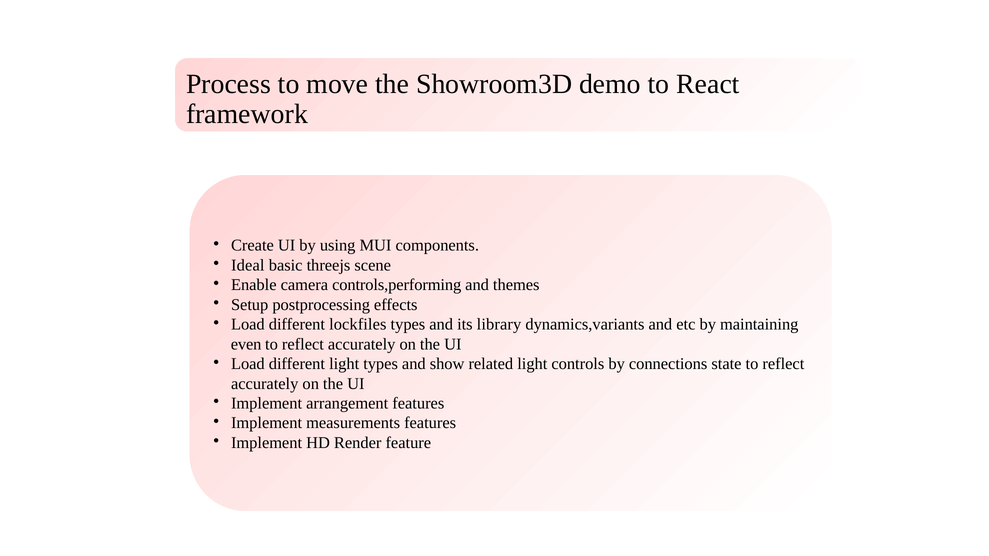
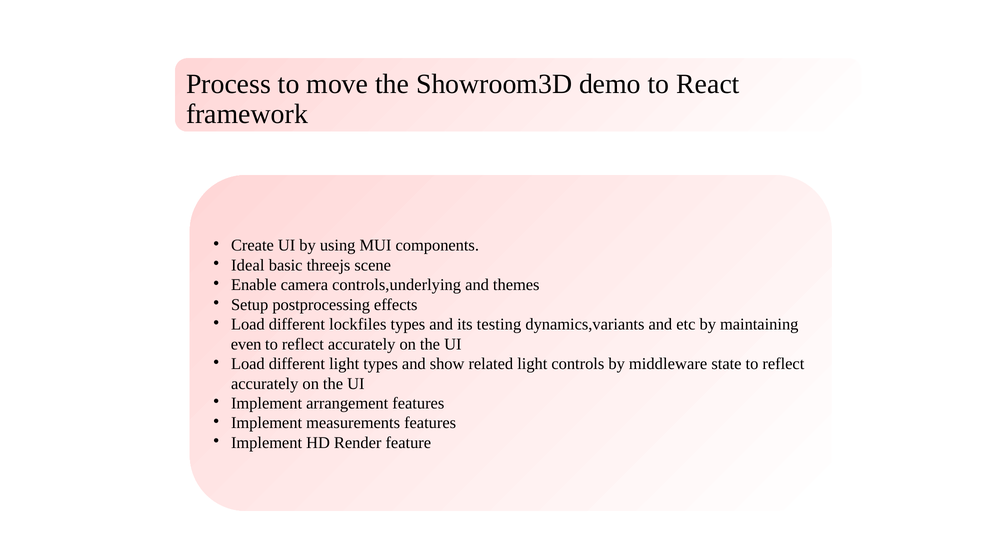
controls,performing: controls,performing -> controls,underlying (397, 285)
library: library -> testing (499, 325)
connections: connections -> middleware (668, 364)
